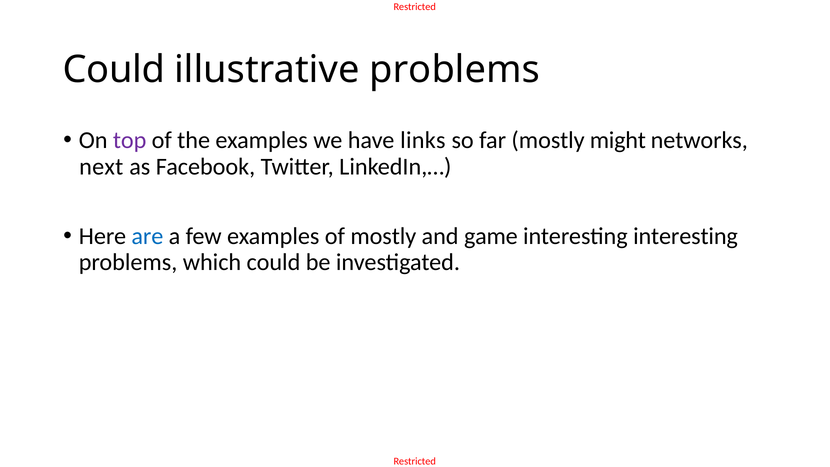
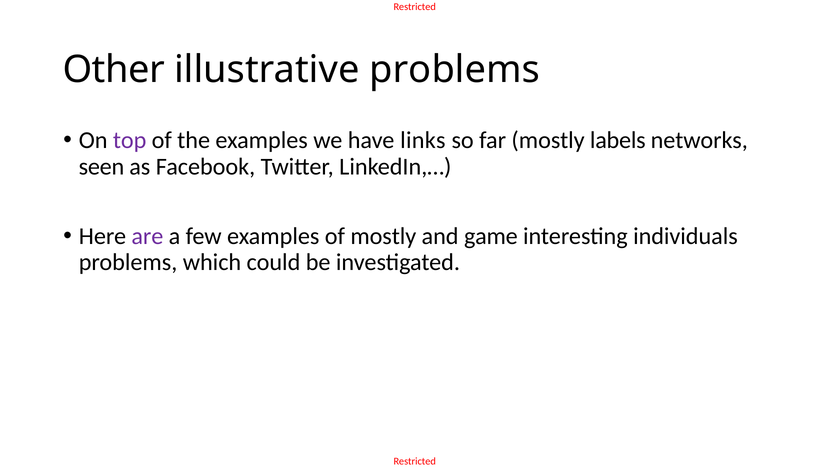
Could: Could -> Other (114, 70)
might: might -> labels (618, 140)
next: next -> seen (101, 166)
are colour: blue -> purple (147, 236)
interesting interesting: interesting -> individuals (685, 236)
